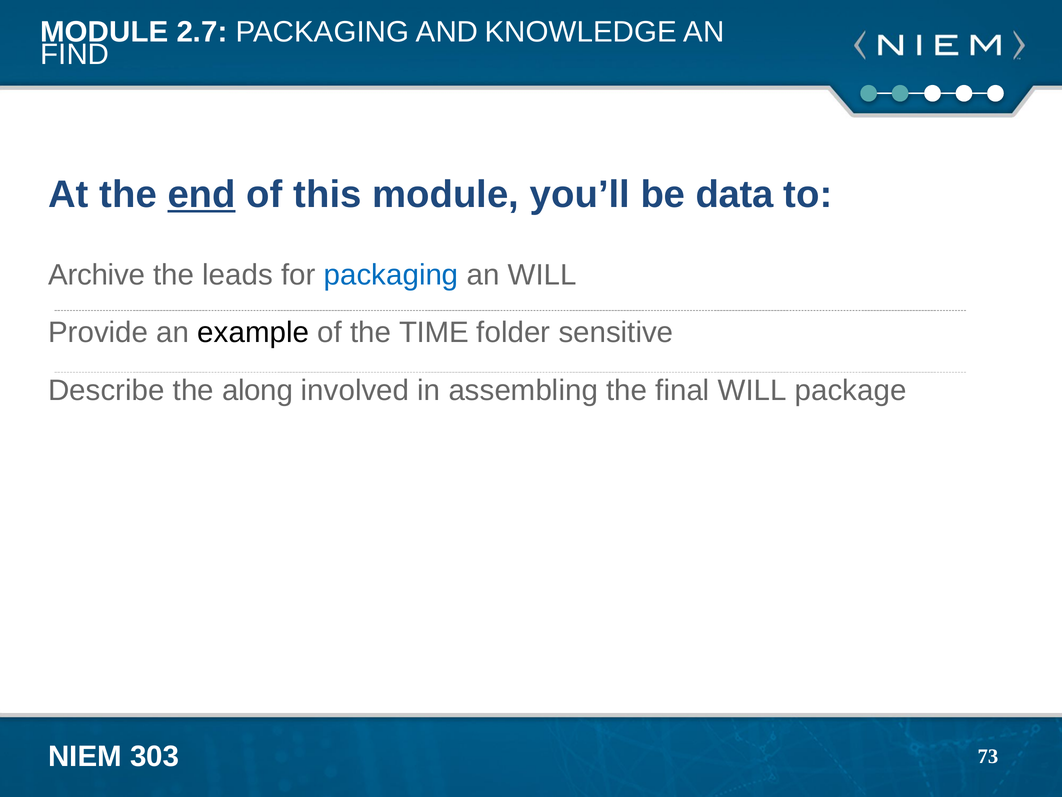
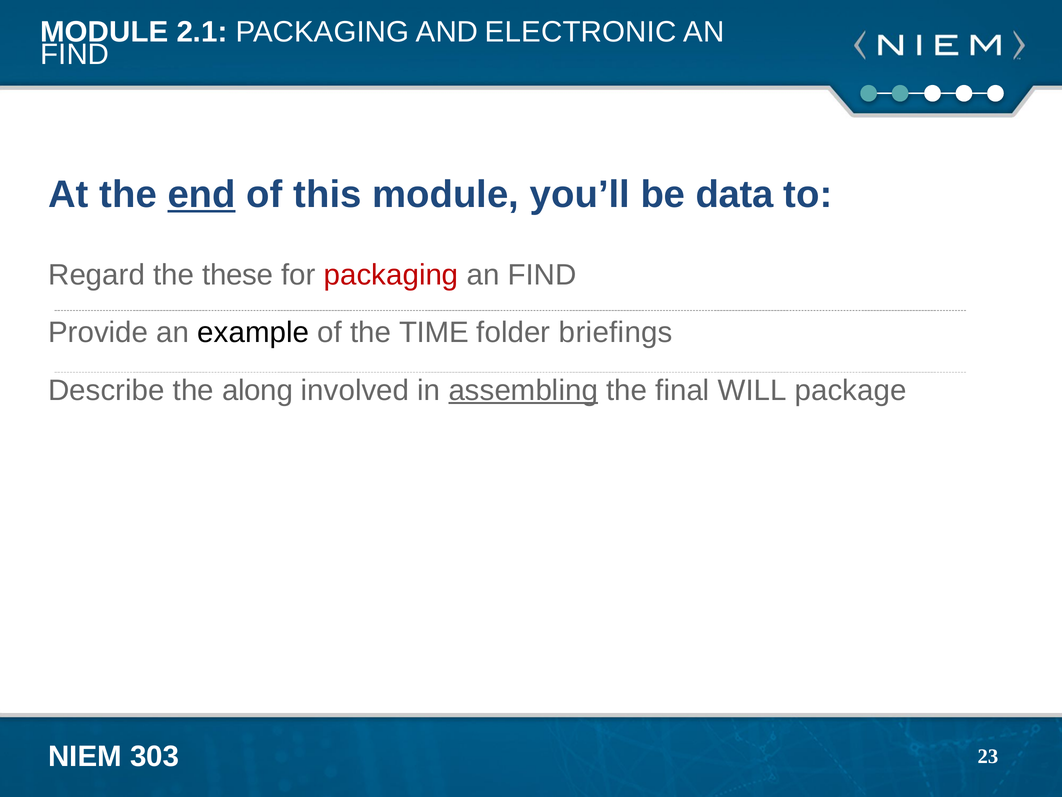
2.7: 2.7 -> 2.1 (202, 32)
KNOWLEDGE: KNOWLEDGE -> ELECTRONIC (581, 32)
Archive: Archive -> Regard (97, 275)
leads: leads -> these (238, 275)
packaging colour: blue -> red (391, 275)
WILL: WILL -> FIND (542, 275)
sensitive: sensitive -> briefings (616, 332)
assembling underline: none -> present (523, 390)
73: 73 -> 23 (988, 756)
